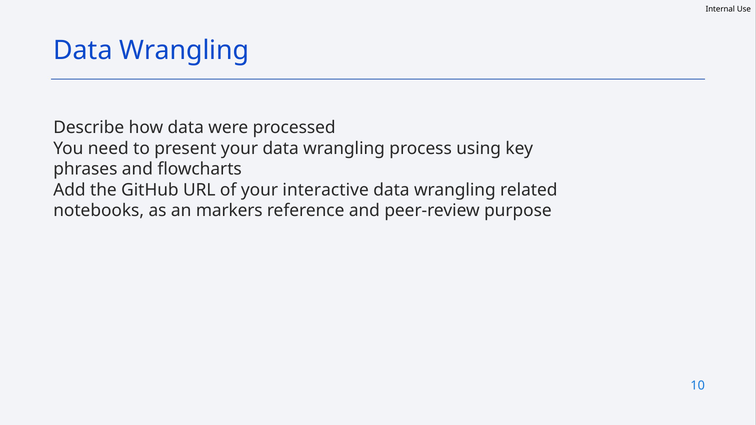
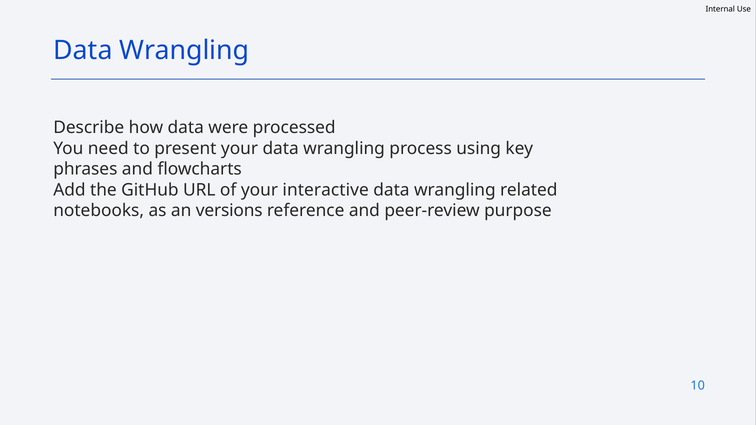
markers: markers -> versions (229, 211)
